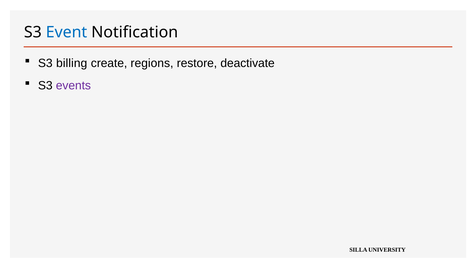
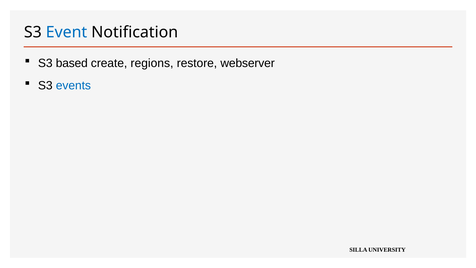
billing: billing -> based (72, 63)
deactivate: deactivate -> webserver (248, 63)
events colour: purple -> blue (73, 85)
